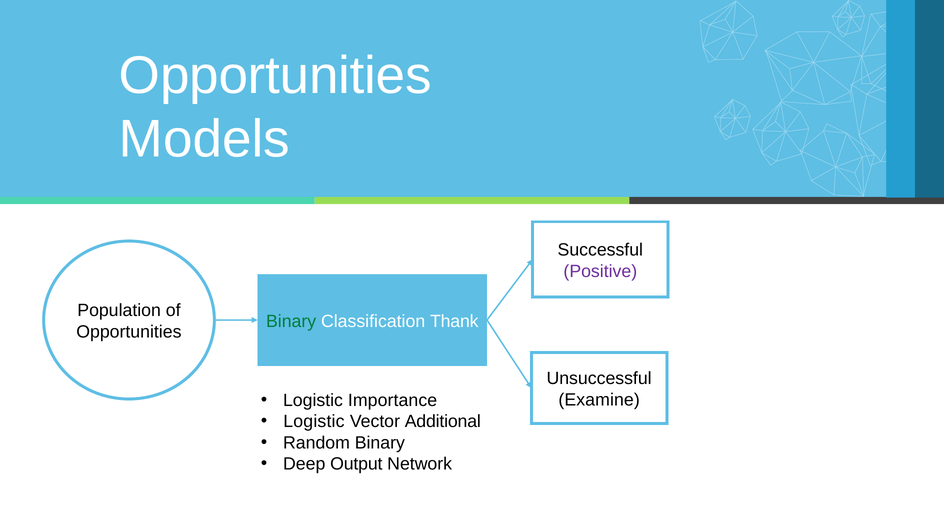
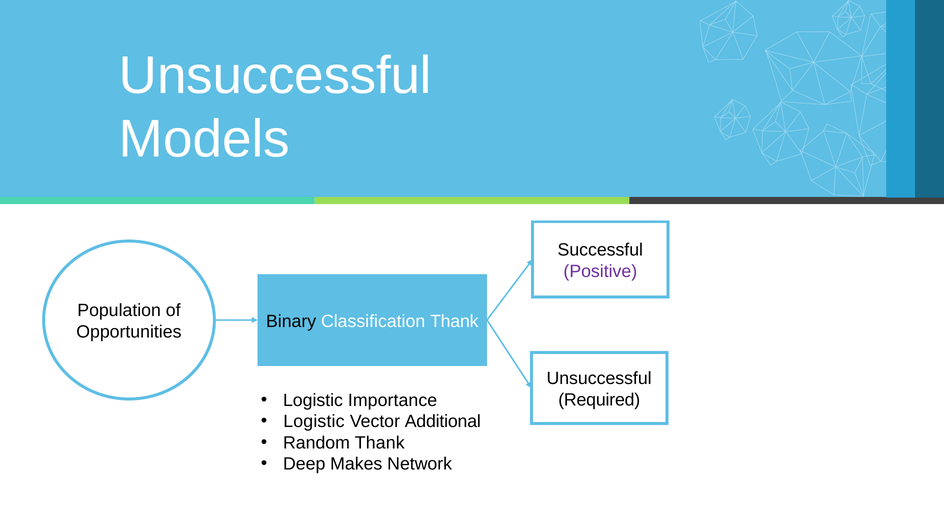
Opportunities: Opportunities -> Unsuccessful (275, 76)
Binary colour: green -> black (291, 321)
Examine: Examine -> Required (599, 400)
Random Binary: Binary -> Thank (380, 443)
Output: Output -> Makes (356, 464)
